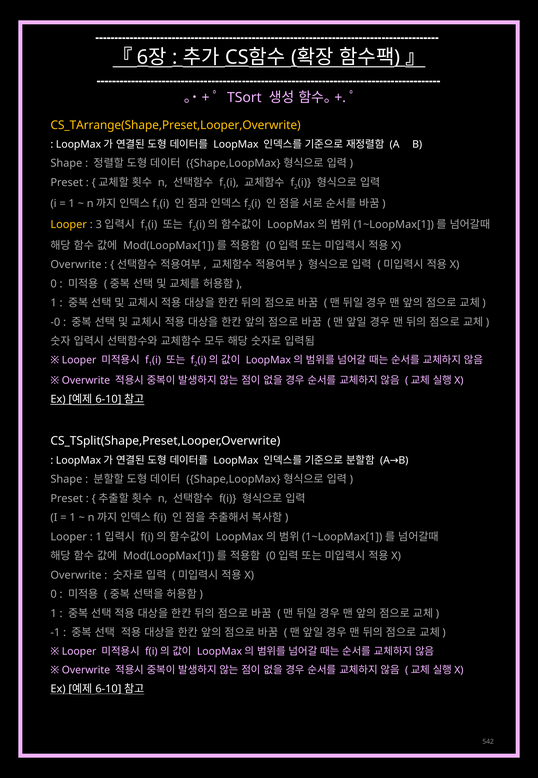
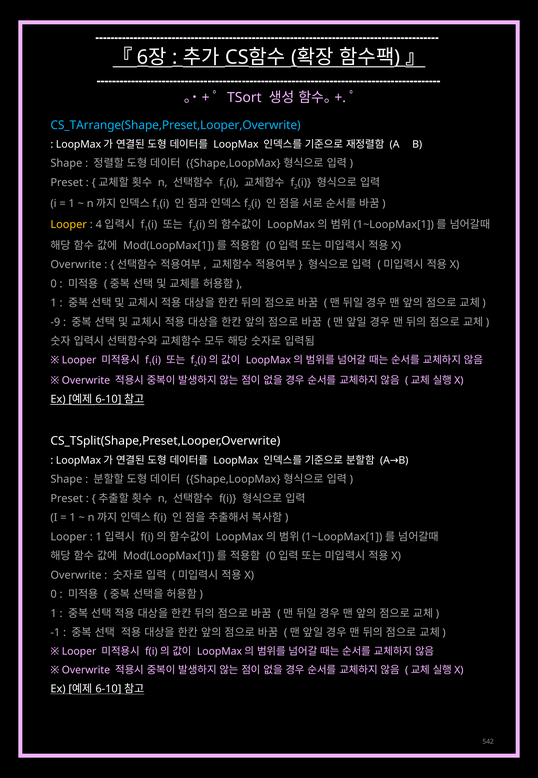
CS_TArrange(Shape,Preset,Looper,Overwrite colour: yellow -> light blue (176, 125)
3: 3 -> 4 (99, 224)
-0: -0 -> -9 (55, 322)
